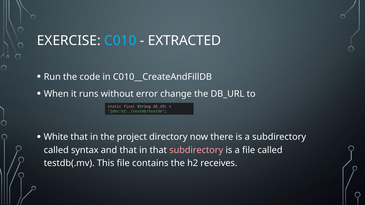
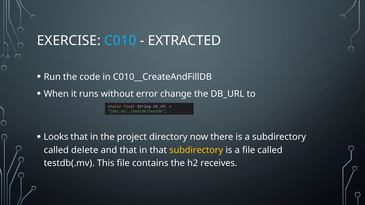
White: White -> Looks (56, 137)
syntax: syntax -> delete (85, 150)
subdirectory colour: pink -> yellow (196, 150)
